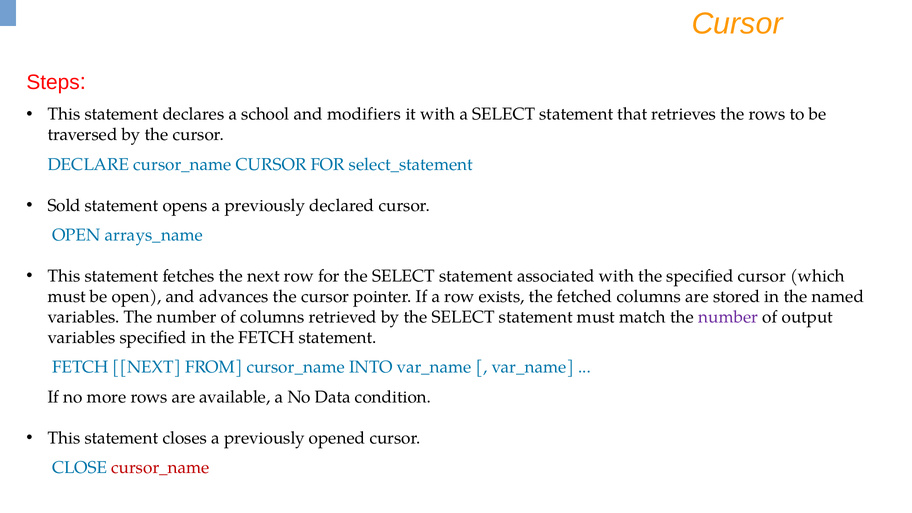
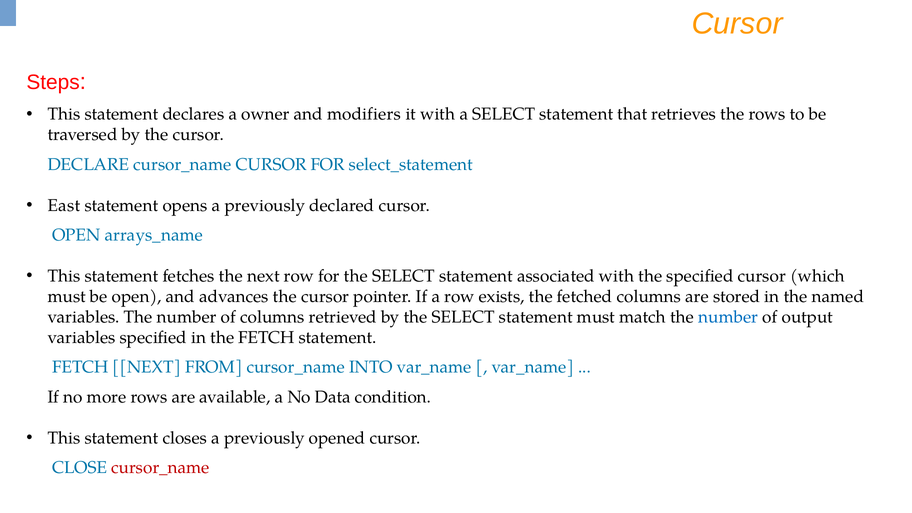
school: school -> owner (265, 114)
Sold: Sold -> East (64, 206)
number colour: purple -> blue (728, 317)
